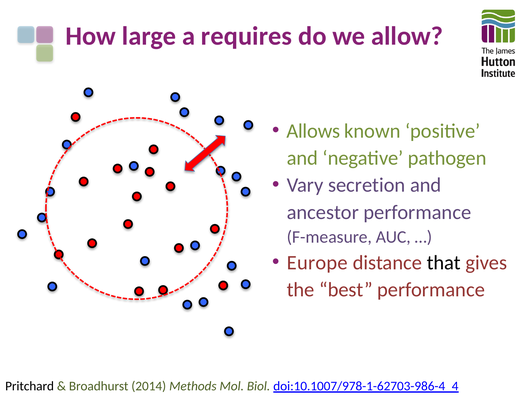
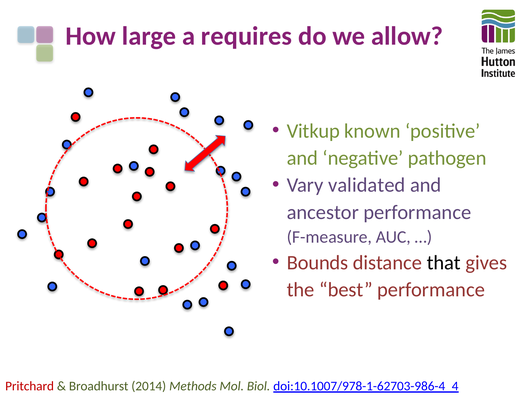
Allows: Allows -> Vitkup (313, 131)
secretion: secretion -> validated (367, 185)
Europe: Europe -> Bounds (317, 263)
Pritchard colour: black -> red (30, 386)
